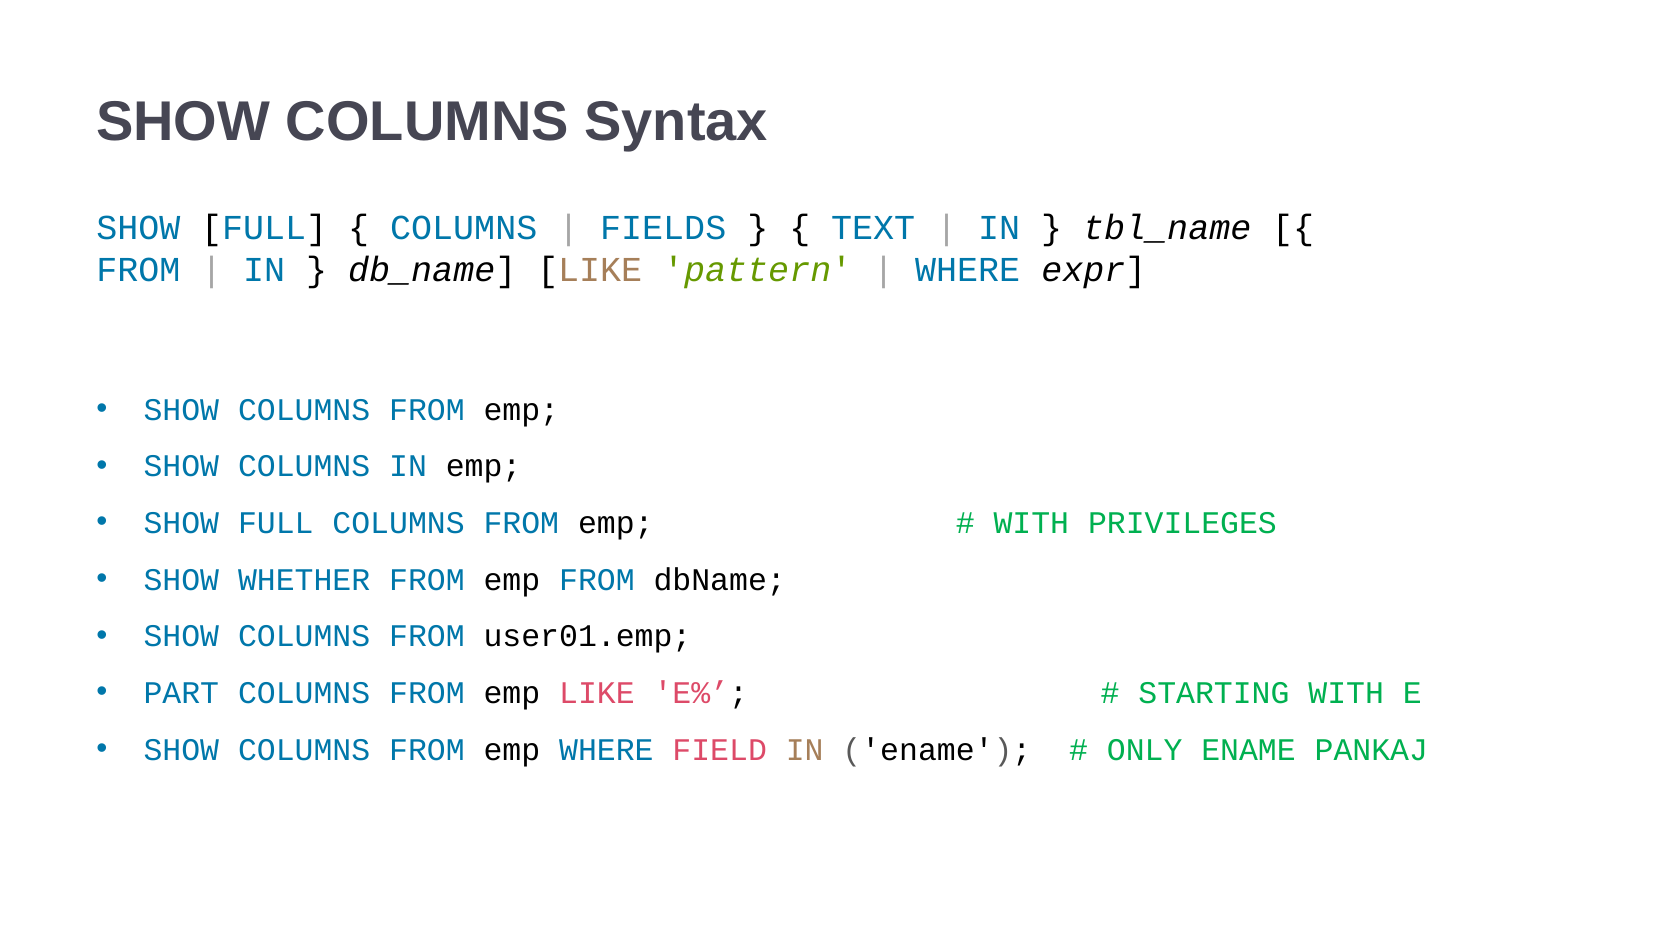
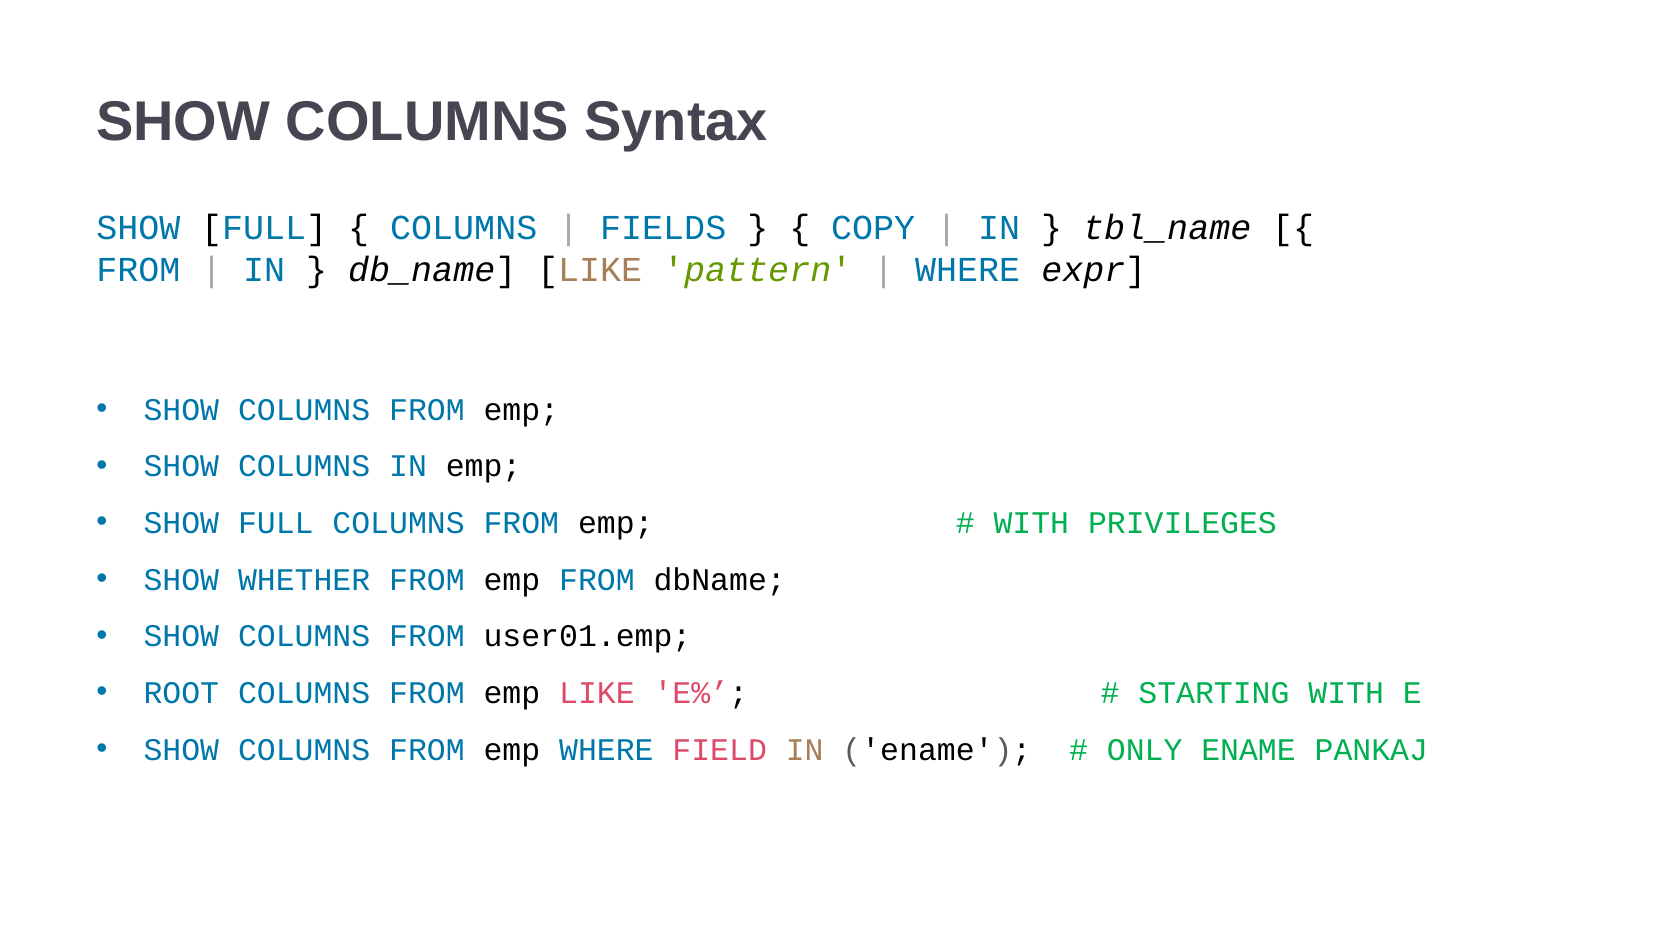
TEXT: TEXT -> COPY (873, 228)
PART: PART -> ROOT (181, 693)
